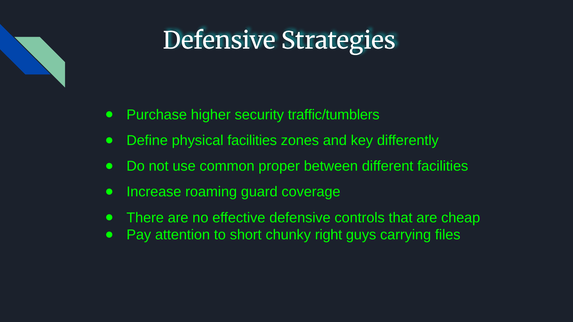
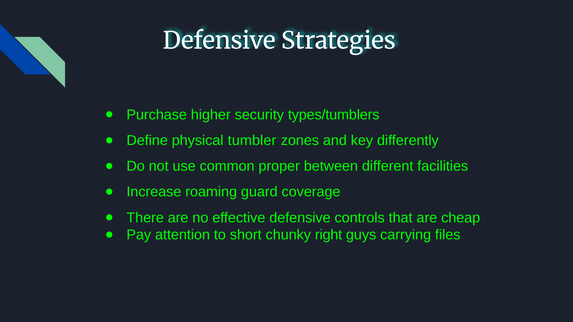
traffic/tumblers: traffic/tumblers -> types/tumblers (334, 115)
physical facilities: facilities -> tumbler (252, 141)
